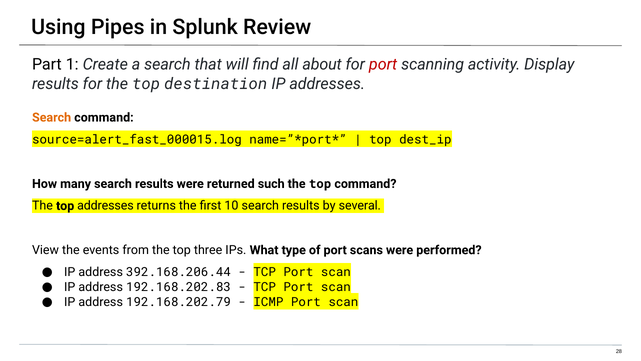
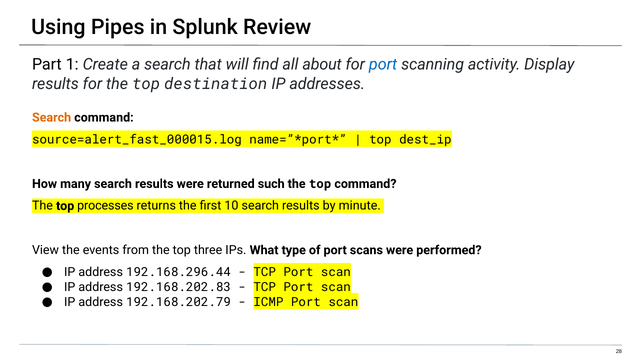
port colour: red -> blue (383, 65)
top addresses: addresses -> processes (105, 206)
several: several -> minute (360, 206)
392.168.206.44: 392.168.206.44 -> 192.168.296.44 (178, 272)
